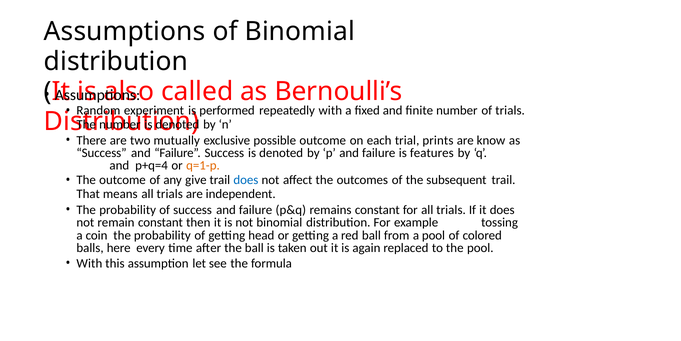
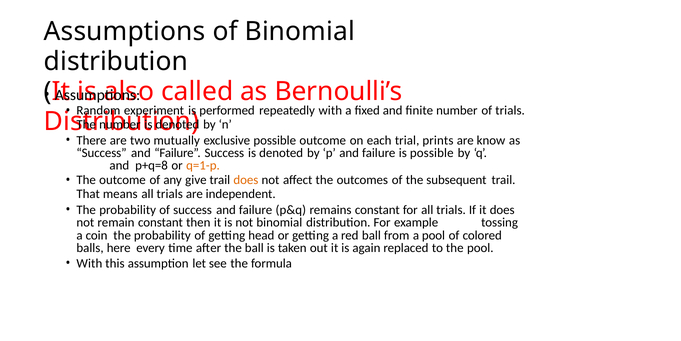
is features: features -> possible (432, 153)
p+q=4: p+q=4 -> p+q=8 (152, 165)
does colour: blue -> orange (246, 180)
